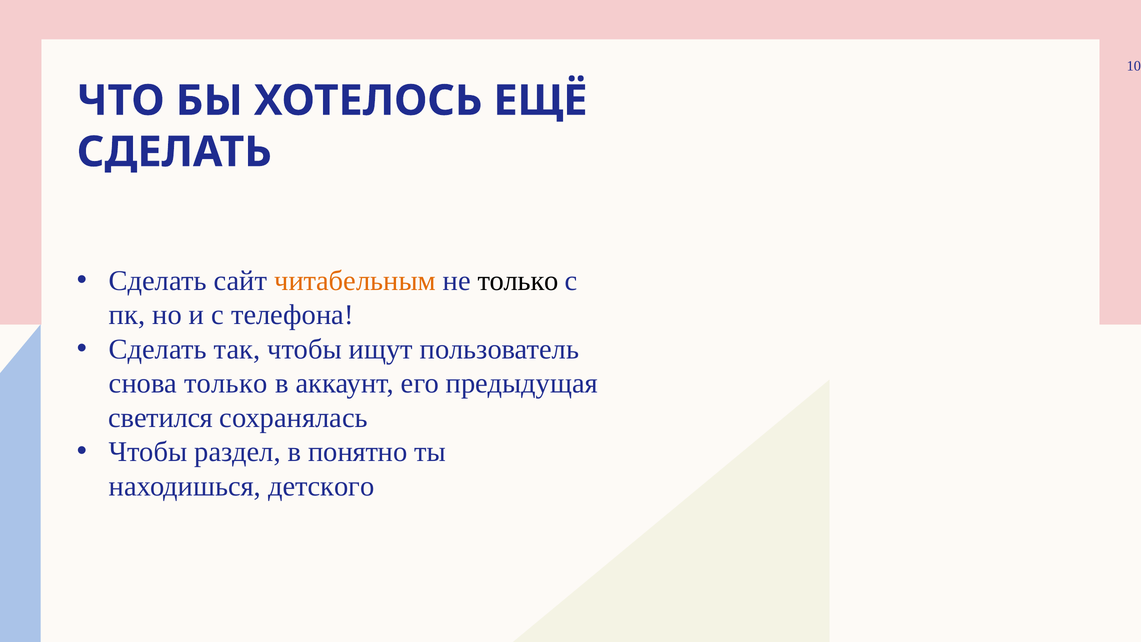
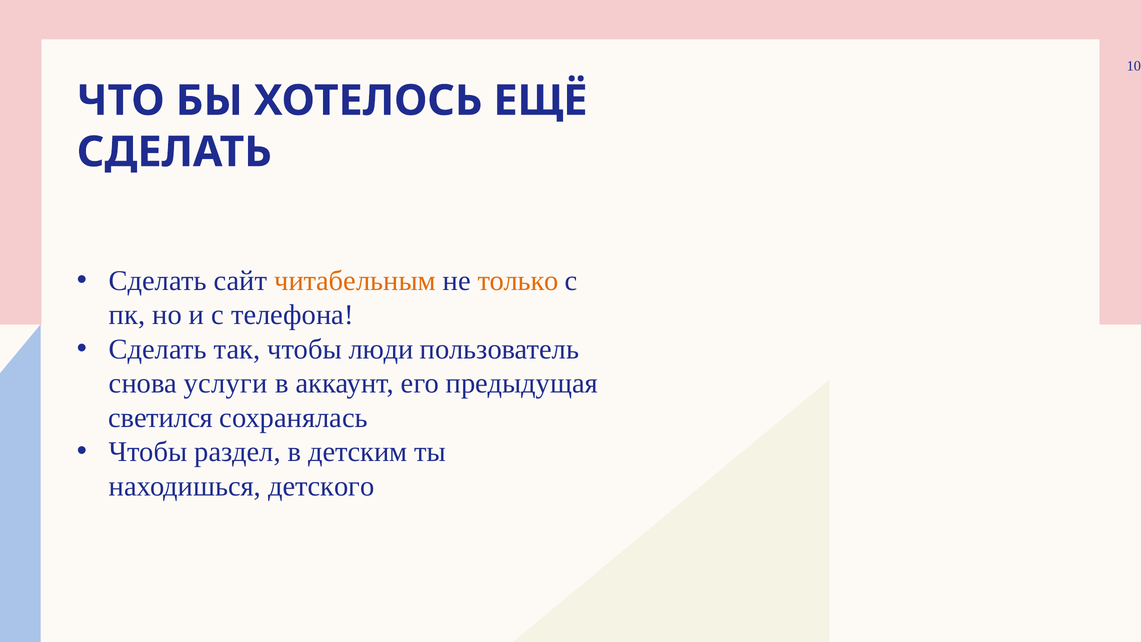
только colour: black -> orange (518, 281)
ищут: ищут -> люди (381, 349)
снова только: только -> услуги (226, 383)
понятно: понятно -> детским (358, 452)
